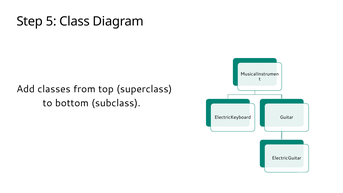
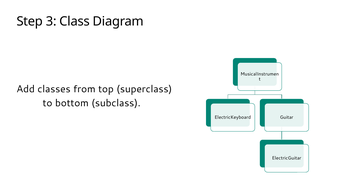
5: 5 -> 3 (51, 21)
